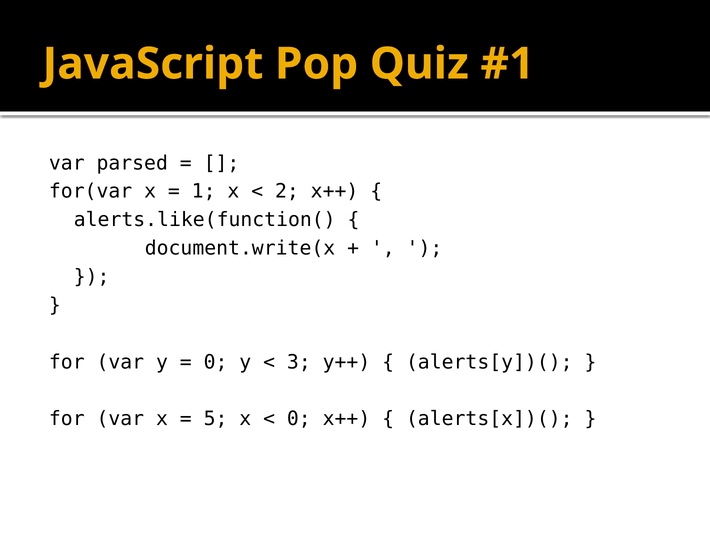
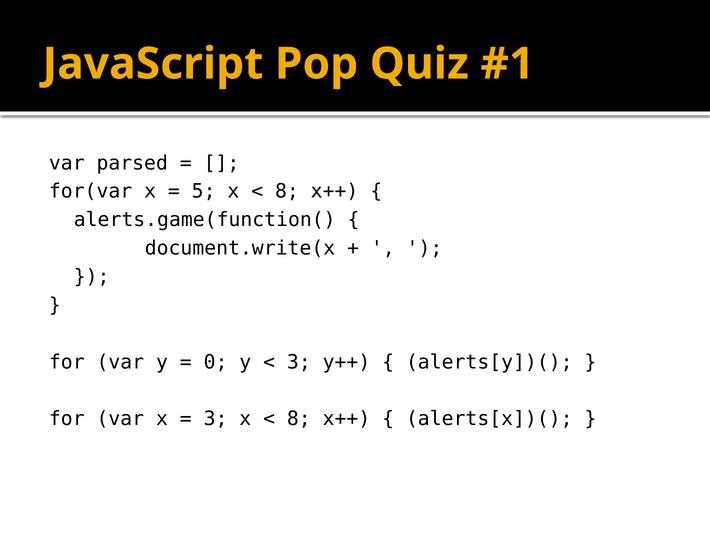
1: 1 -> 5 (204, 191)
2: 2 -> 8 (287, 191)
alerts.like(function(: alerts.like(function( -> alerts.game(function( (205, 220)
5: 5 -> 3 (216, 418)
0: 0 -> 8 (299, 418)
